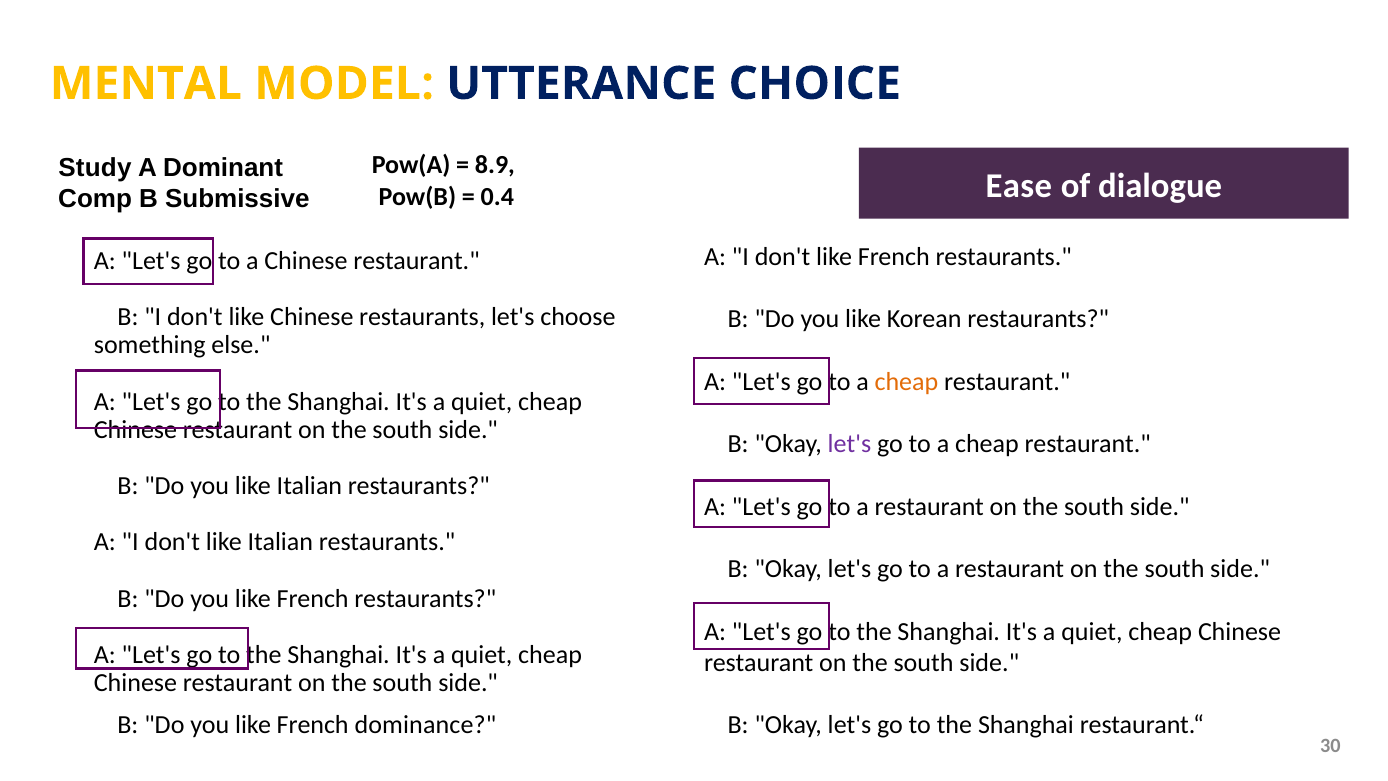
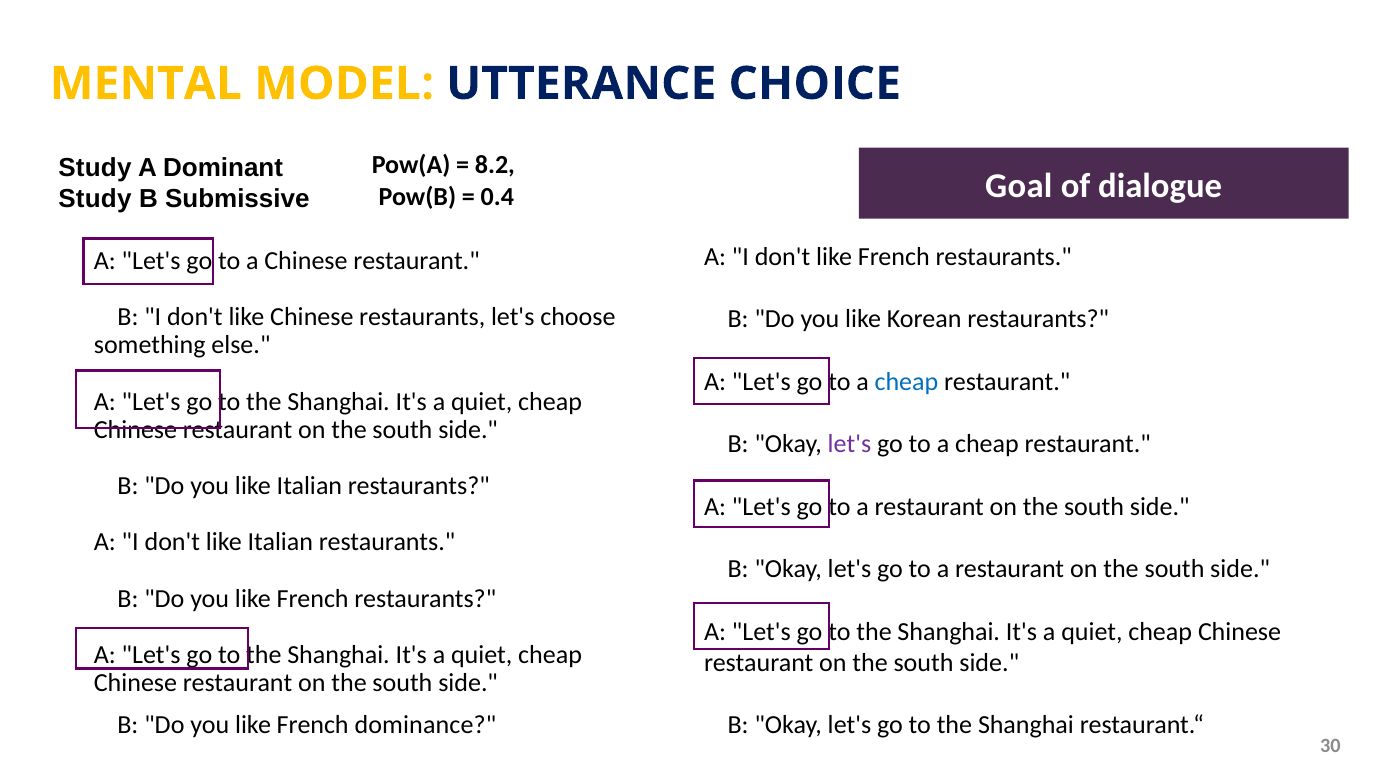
8.9: 8.9 -> 8.2 (495, 165)
Ease: Ease -> Goal (1019, 186)
Comp: Comp -> Study (95, 199)
cheap colour: orange -> blue (906, 382)
